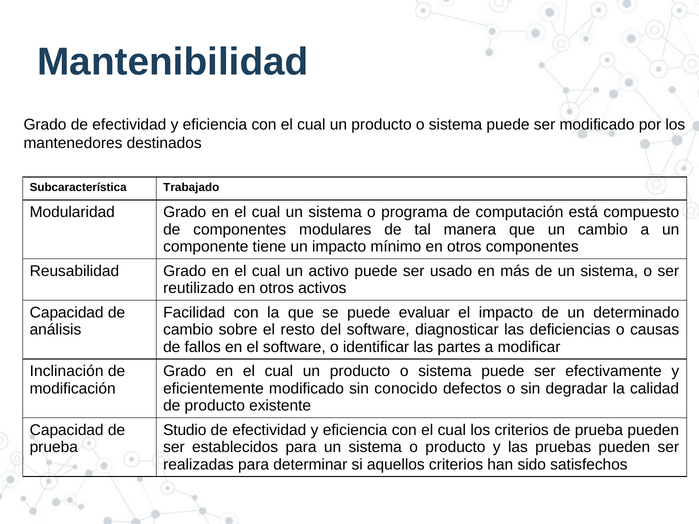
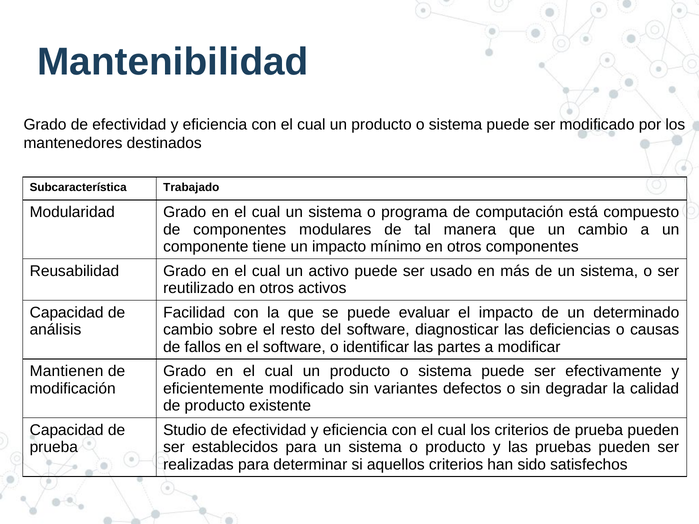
Inclinación: Inclinación -> Mantienen (67, 372)
conocido: conocido -> variantes (406, 389)
